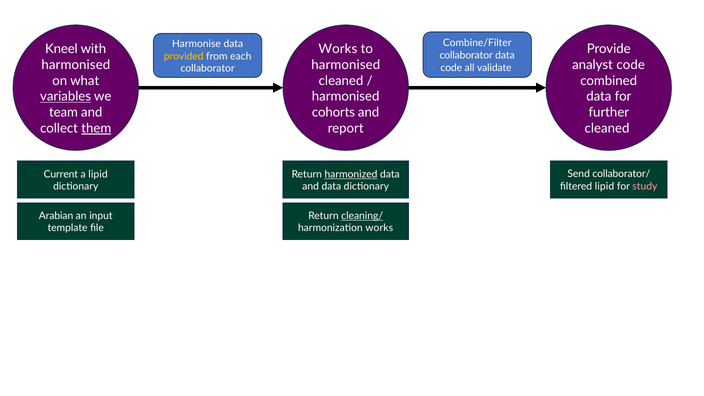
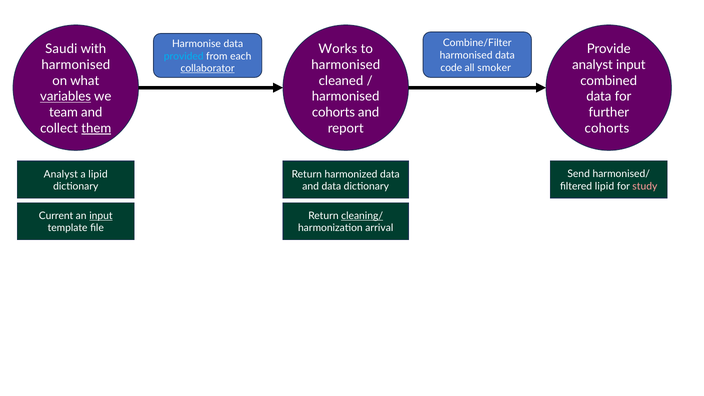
Kneel: Kneel -> Saudi (61, 49)
collaborator: collaborator -> harmonised (466, 55)
provided colour: yellow -> light blue (184, 56)
analyst code: code -> input (631, 65)
validate: validate -> smoker (494, 68)
collaborator underline: none -> present (208, 68)
cleaned: cleaned -> cohorts (607, 128)
collaborator/: collaborator/ -> harmonised/ (621, 174)
Current: Current -> Analyst (61, 174)
harmonized underline: present -> none (351, 174)
Arabian: Arabian -> Current (56, 216)
input underline: none -> present (101, 216)
harmonization works: works -> arrival (379, 228)
